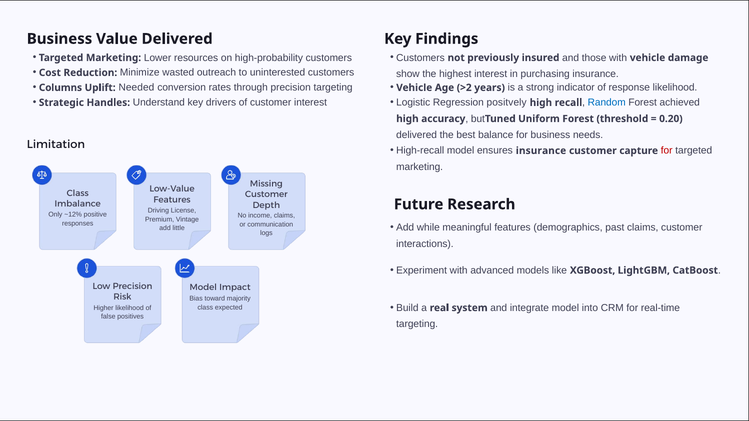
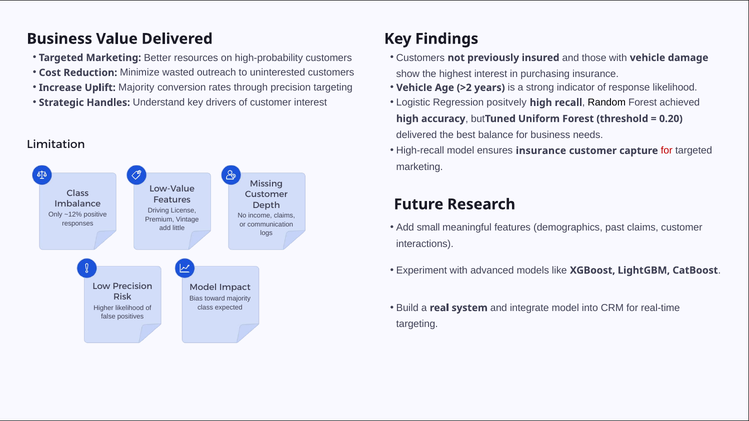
Lower: Lower -> Better (158, 58)
Columns: Columns -> Increase (60, 88)
Uplift Needed: Needed -> Majority (136, 88)
Random colour: blue -> black (607, 103)
while: while -> small (428, 228)
